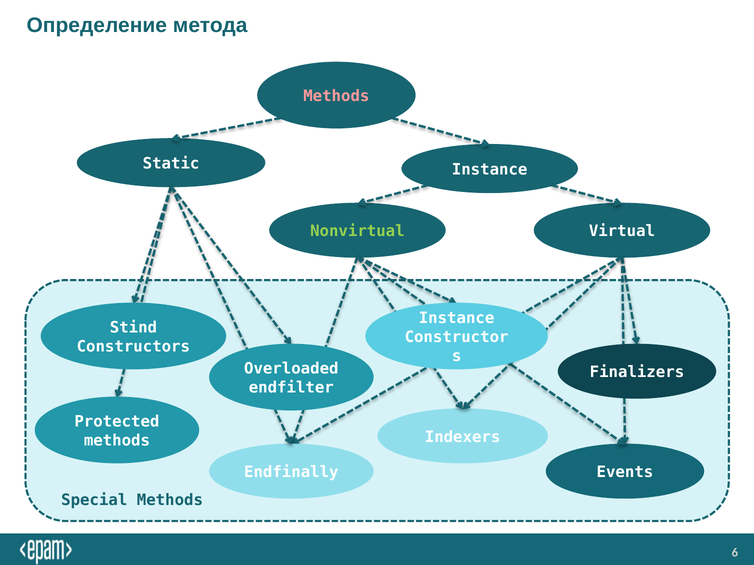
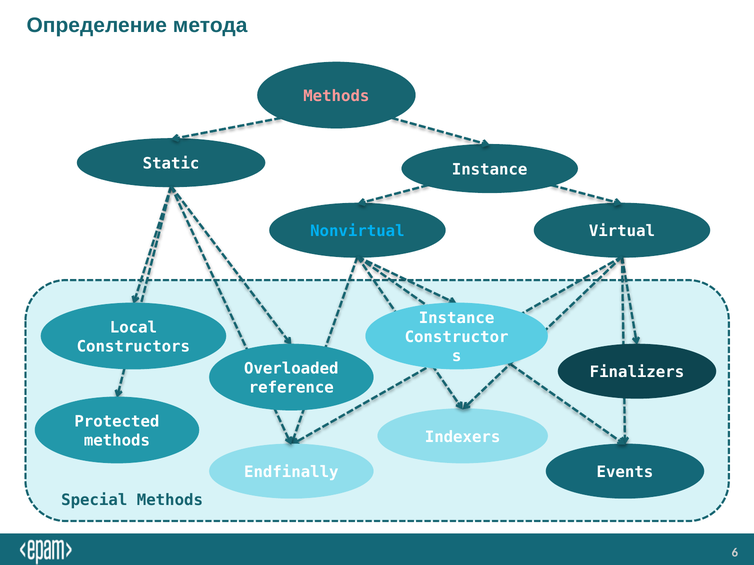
Nonvirtual colour: light green -> light blue (357, 231)
Stind: Stind -> Local (133, 328)
endfilter: endfilter -> reference (291, 388)
